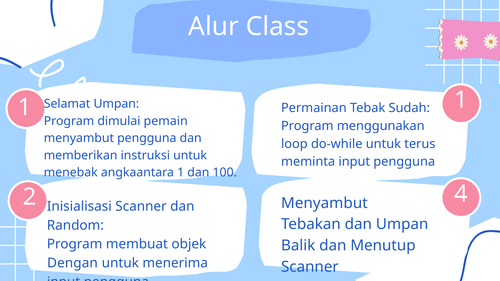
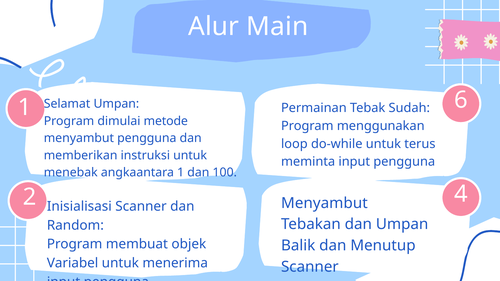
Class: Class -> Main (277, 27)
1 1: 1 -> 6 (461, 100)
pemain: pemain -> metode (166, 121)
Dengan: Dengan -> Variabel (73, 263)
